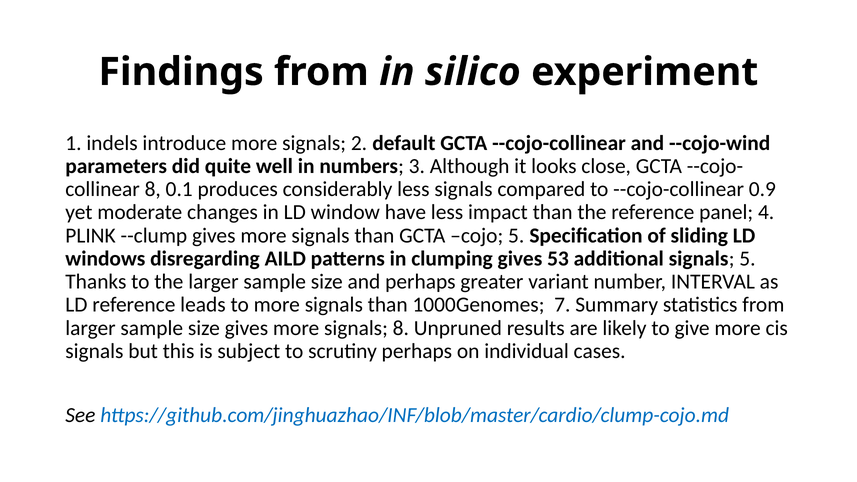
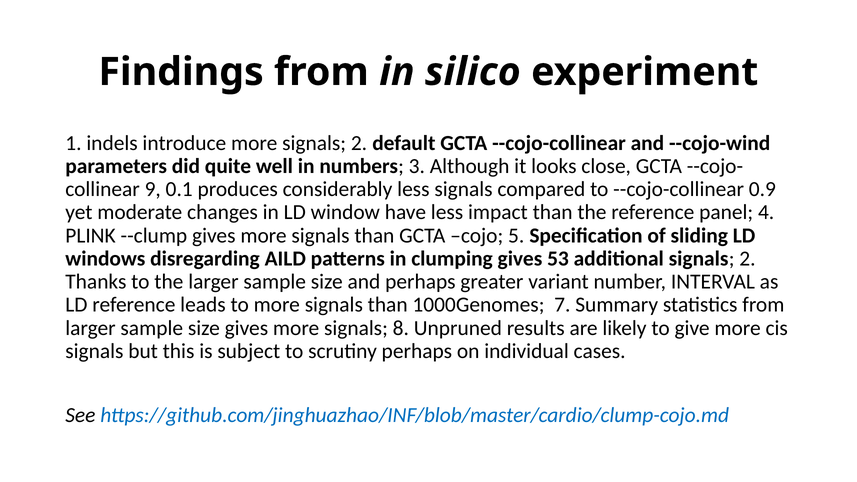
8: 8 -> 9 (153, 189)
additional signals 5: 5 -> 2 (747, 259)
